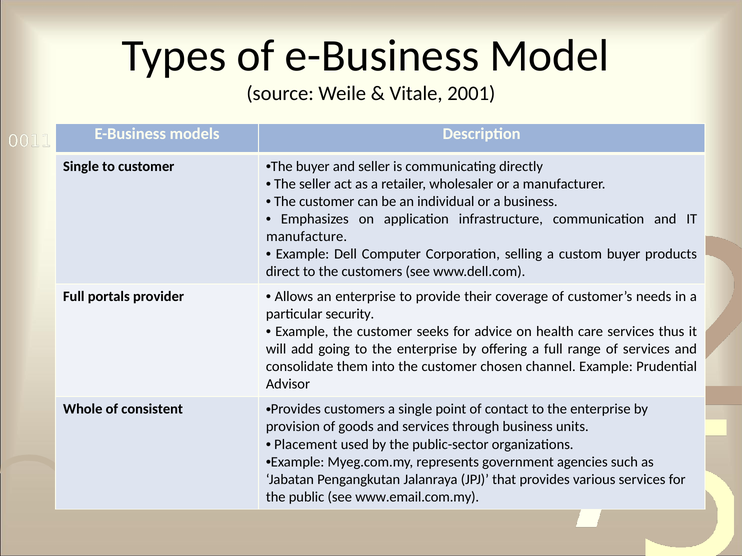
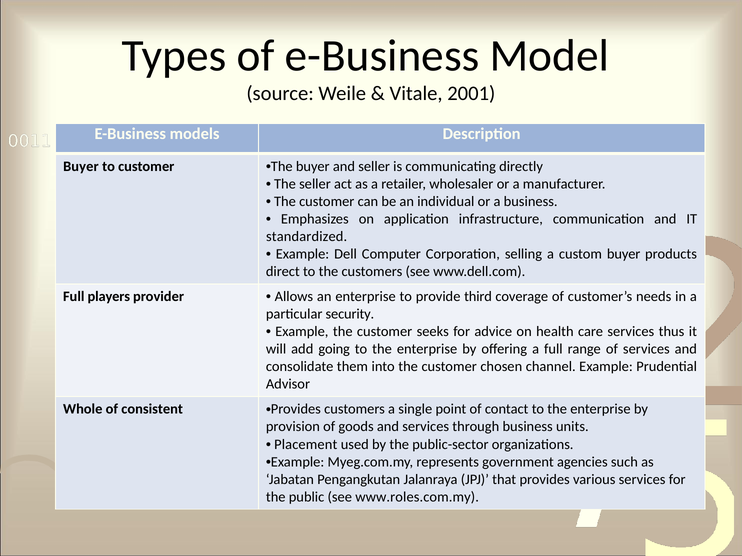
Single: Single -> Buyer (81, 166)
manufacture: manufacture -> standardized (307, 237)
portals: portals -> players (109, 297)
their: their -> third (478, 297)
www.email.com.my: www.email.com.my -> www.roles.com.my (417, 497)
